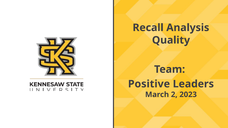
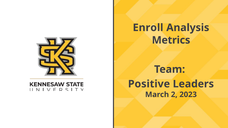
Recall: Recall -> Enroll (148, 28)
Quality: Quality -> Metrics (171, 40)
